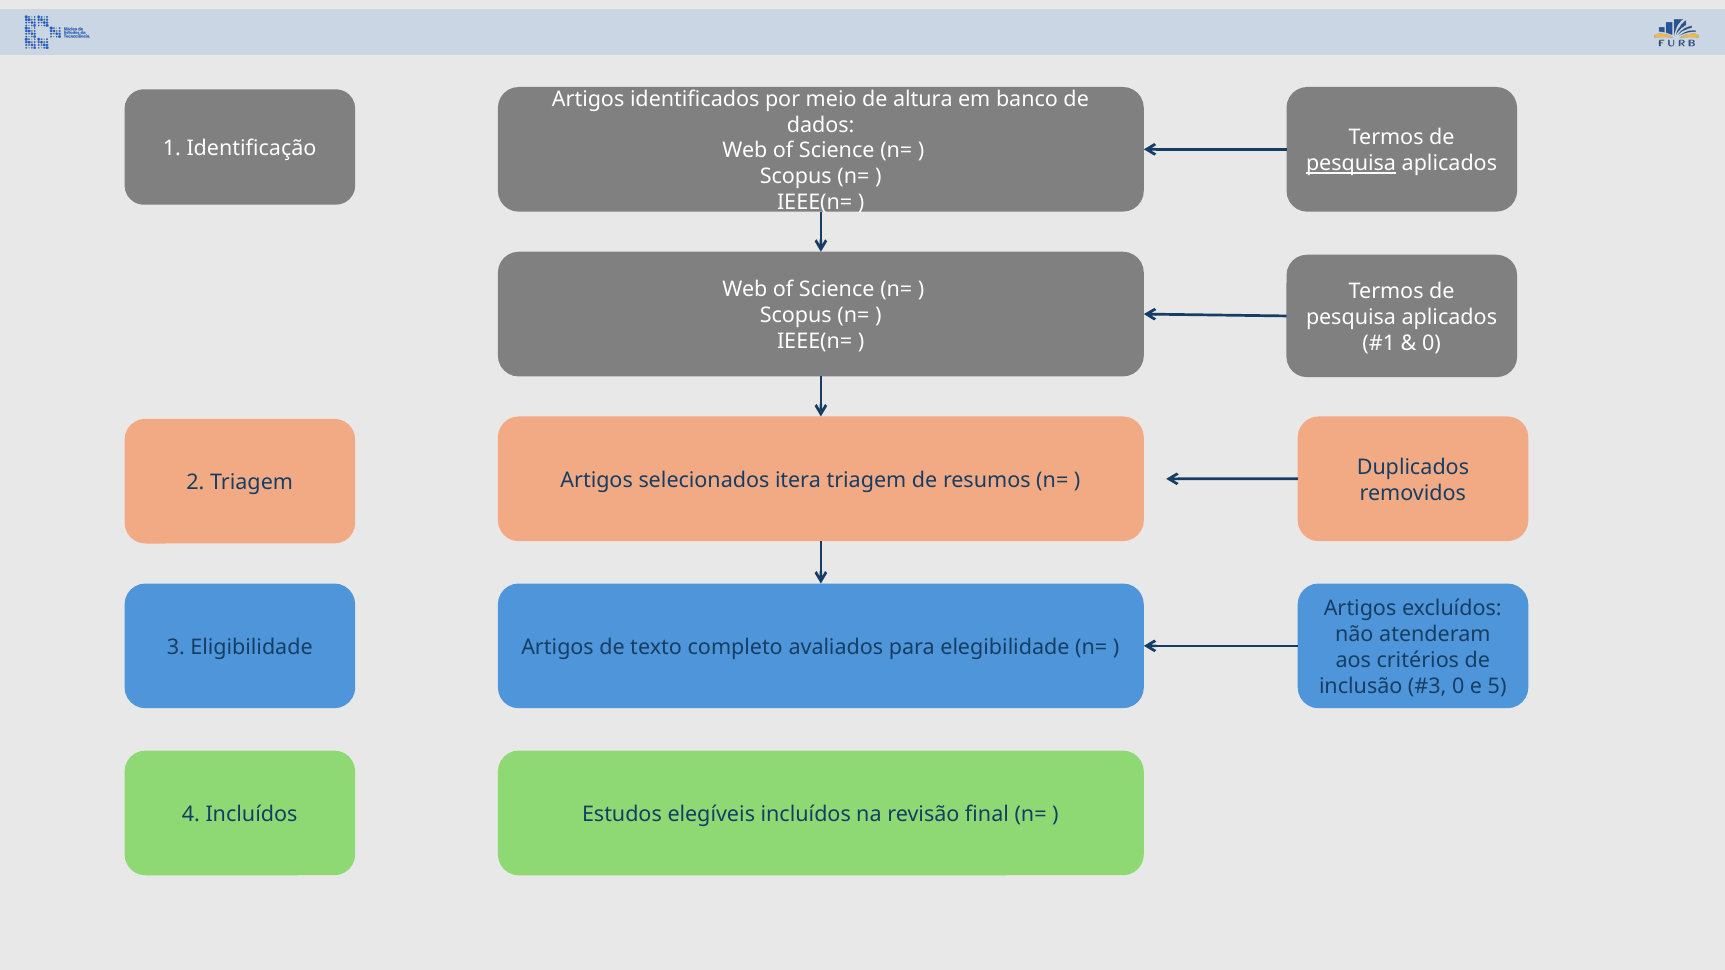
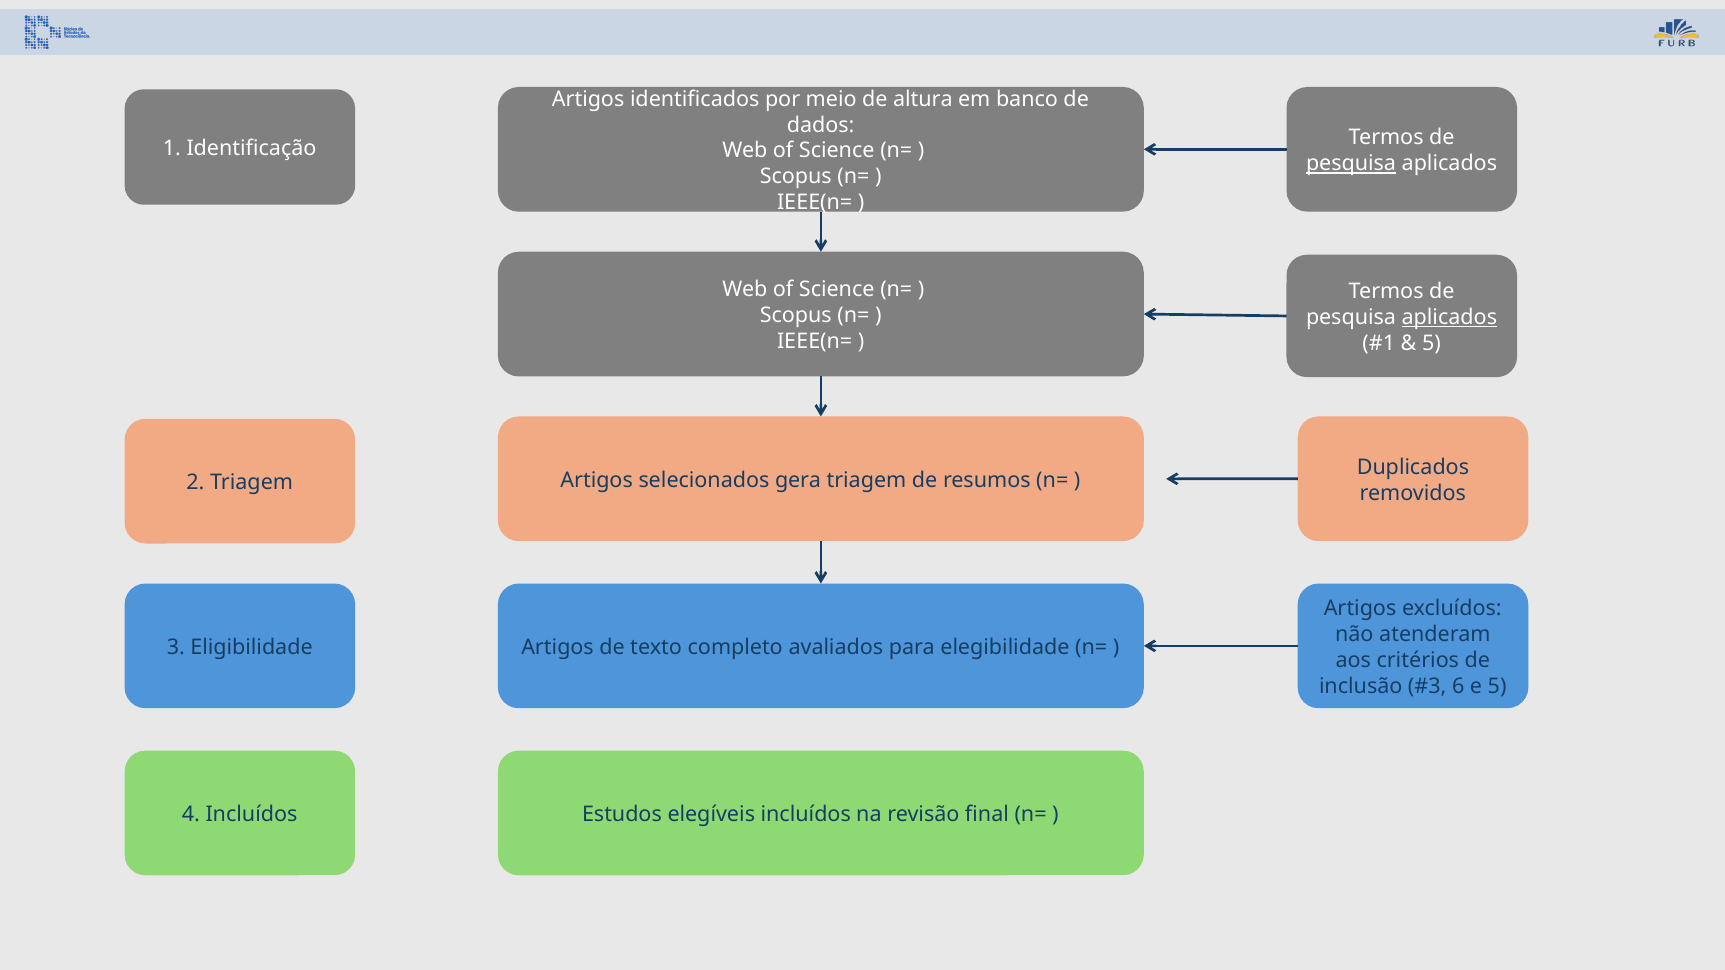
aplicados underline: none -> present (1449, 317)
0: 0 -> 5 (1432, 343)
itera: itera -> gera (798, 480)
0: 0 -> 6 (1458, 686)
